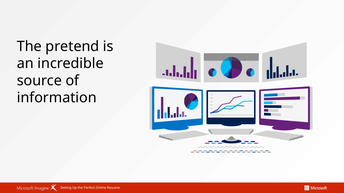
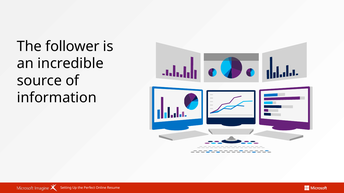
pretend: pretend -> follower (72, 46)
